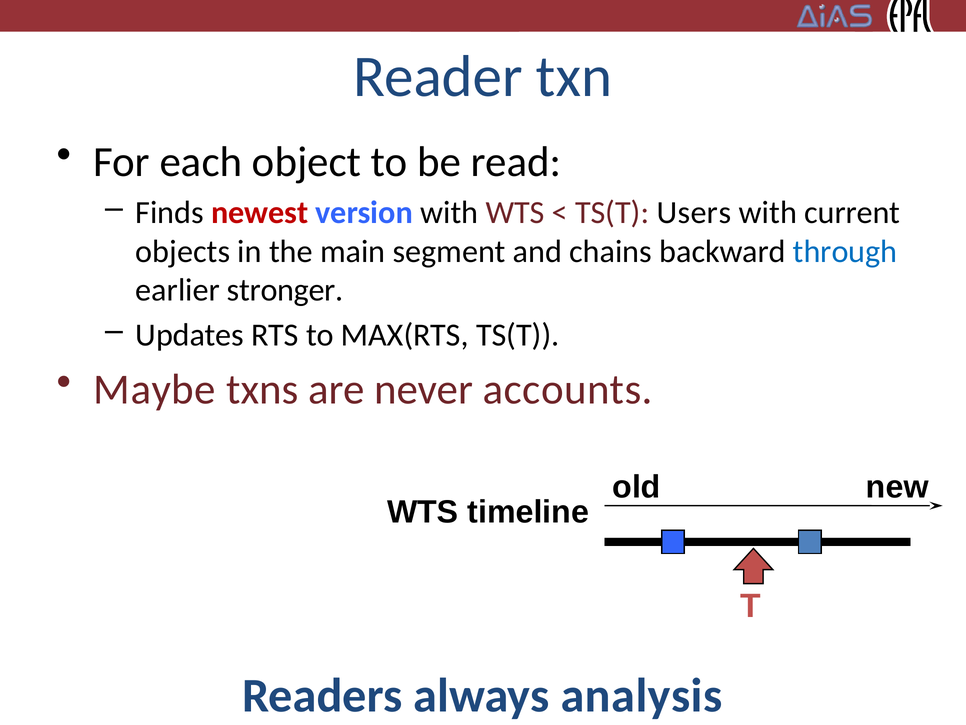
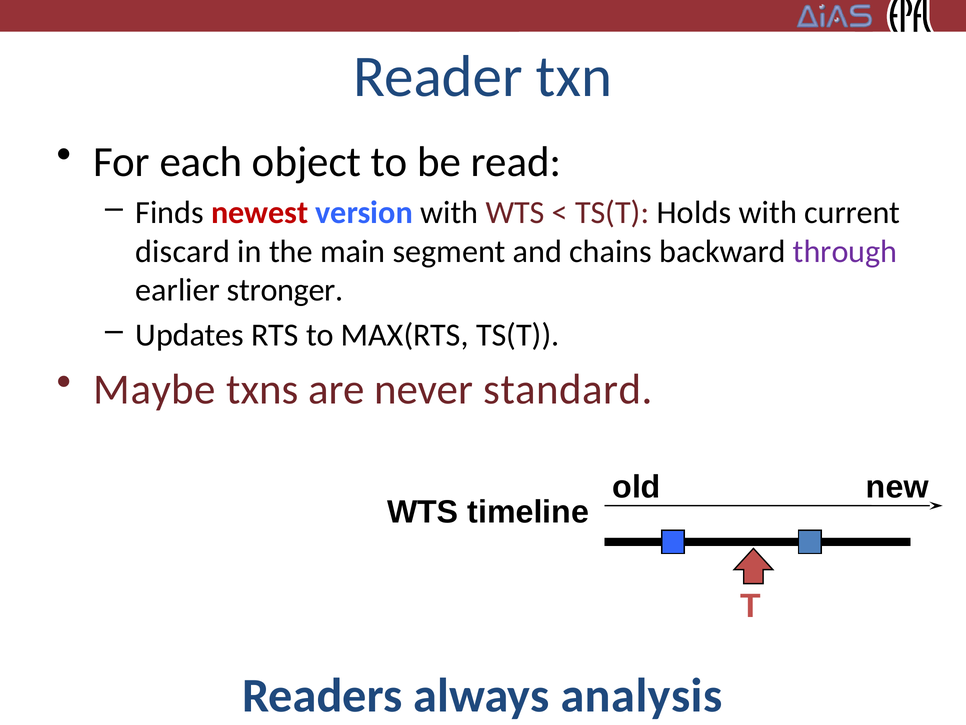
Users: Users -> Holds (694, 213)
objects: objects -> discard (183, 251)
through colour: blue -> purple (845, 251)
accounts: accounts -> standard (568, 389)
